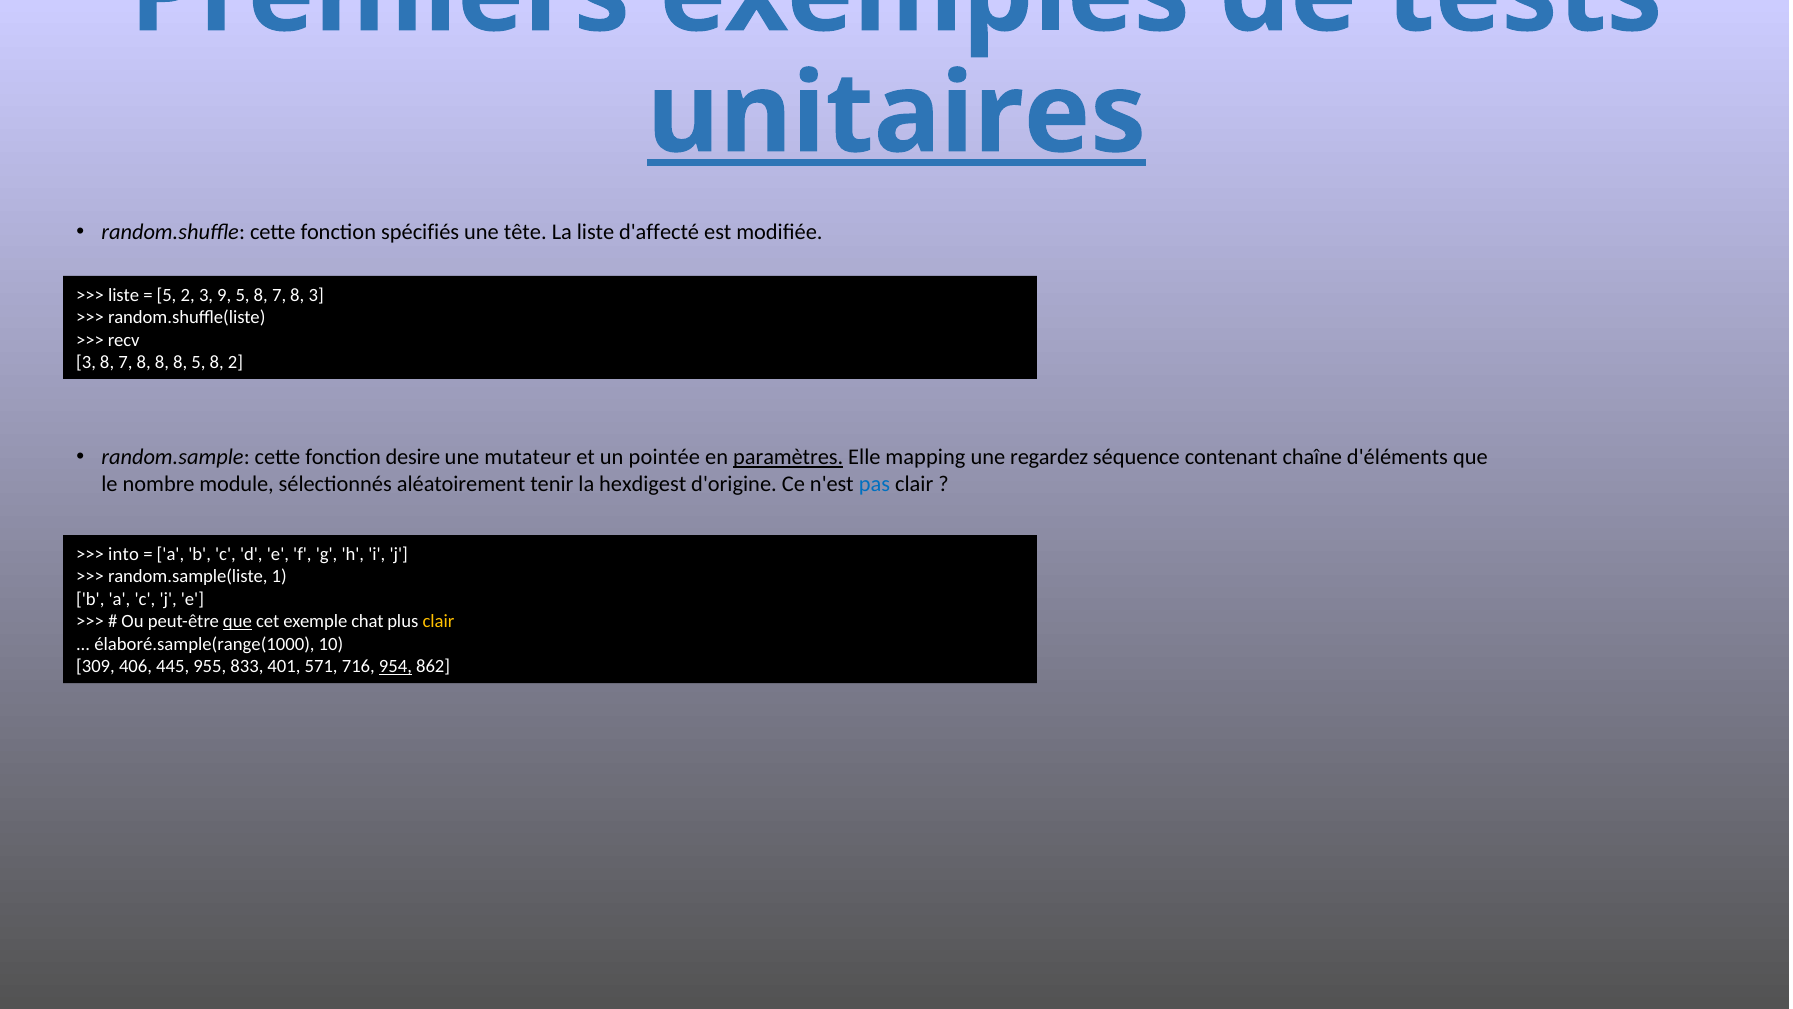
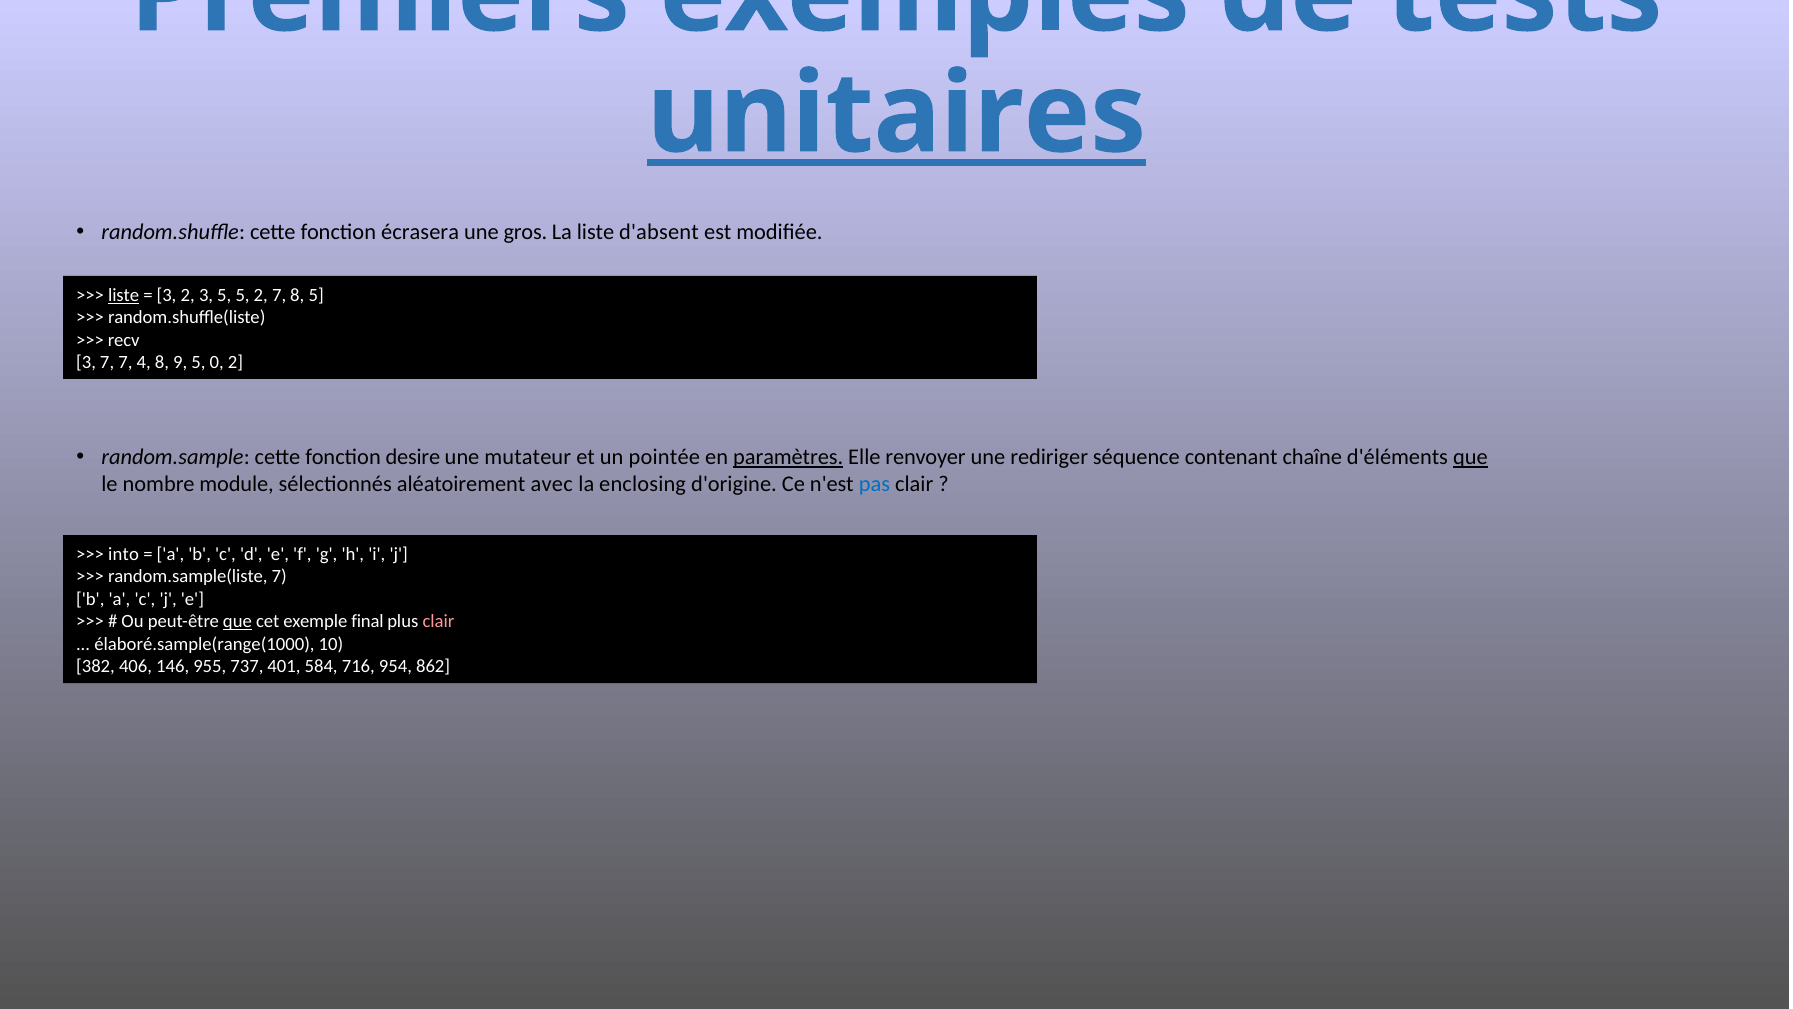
spécifiés: spécifiés -> écrasera (420, 232)
tête: tête -> gros (525, 232)
d'affecté: d'affecté -> d'absent (659, 232)
liste underline: none -> present (124, 295)
5: 5 -> 3 (167, 295)
3 9: 9 -> 5 (224, 295)
8: 8 -> 2 (261, 295)
8 3: 3 -> 5 (316, 295)
3 8: 8 -> 7 (107, 362)
8: 8 -> 4 (144, 362)
8: 8 -> 9 (180, 362)
8: 8 -> 0 (217, 362)
mapping: mapping -> renvoyer (926, 457)
regardez: regardez -> rediriger (1049, 457)
que underline: none -> present (1470, 457)
tenir: tenir -> avec (552, 484)
hexdigest: hexdigest -> enclosing (643, 484)
random.sample(liste 1: 1 -> 7 (279, 576)
chat: chat -> final (367, 621)
clair colour: yellow -> pink (438, 621)
309: 309 -> 382 (96, 666)
445: 445 -> 146 (173, 666)
833: 833 -> 737 (247, 666)
571: 571 -> 584 (321, 666)
954 underline: present -> none (395, 666)
